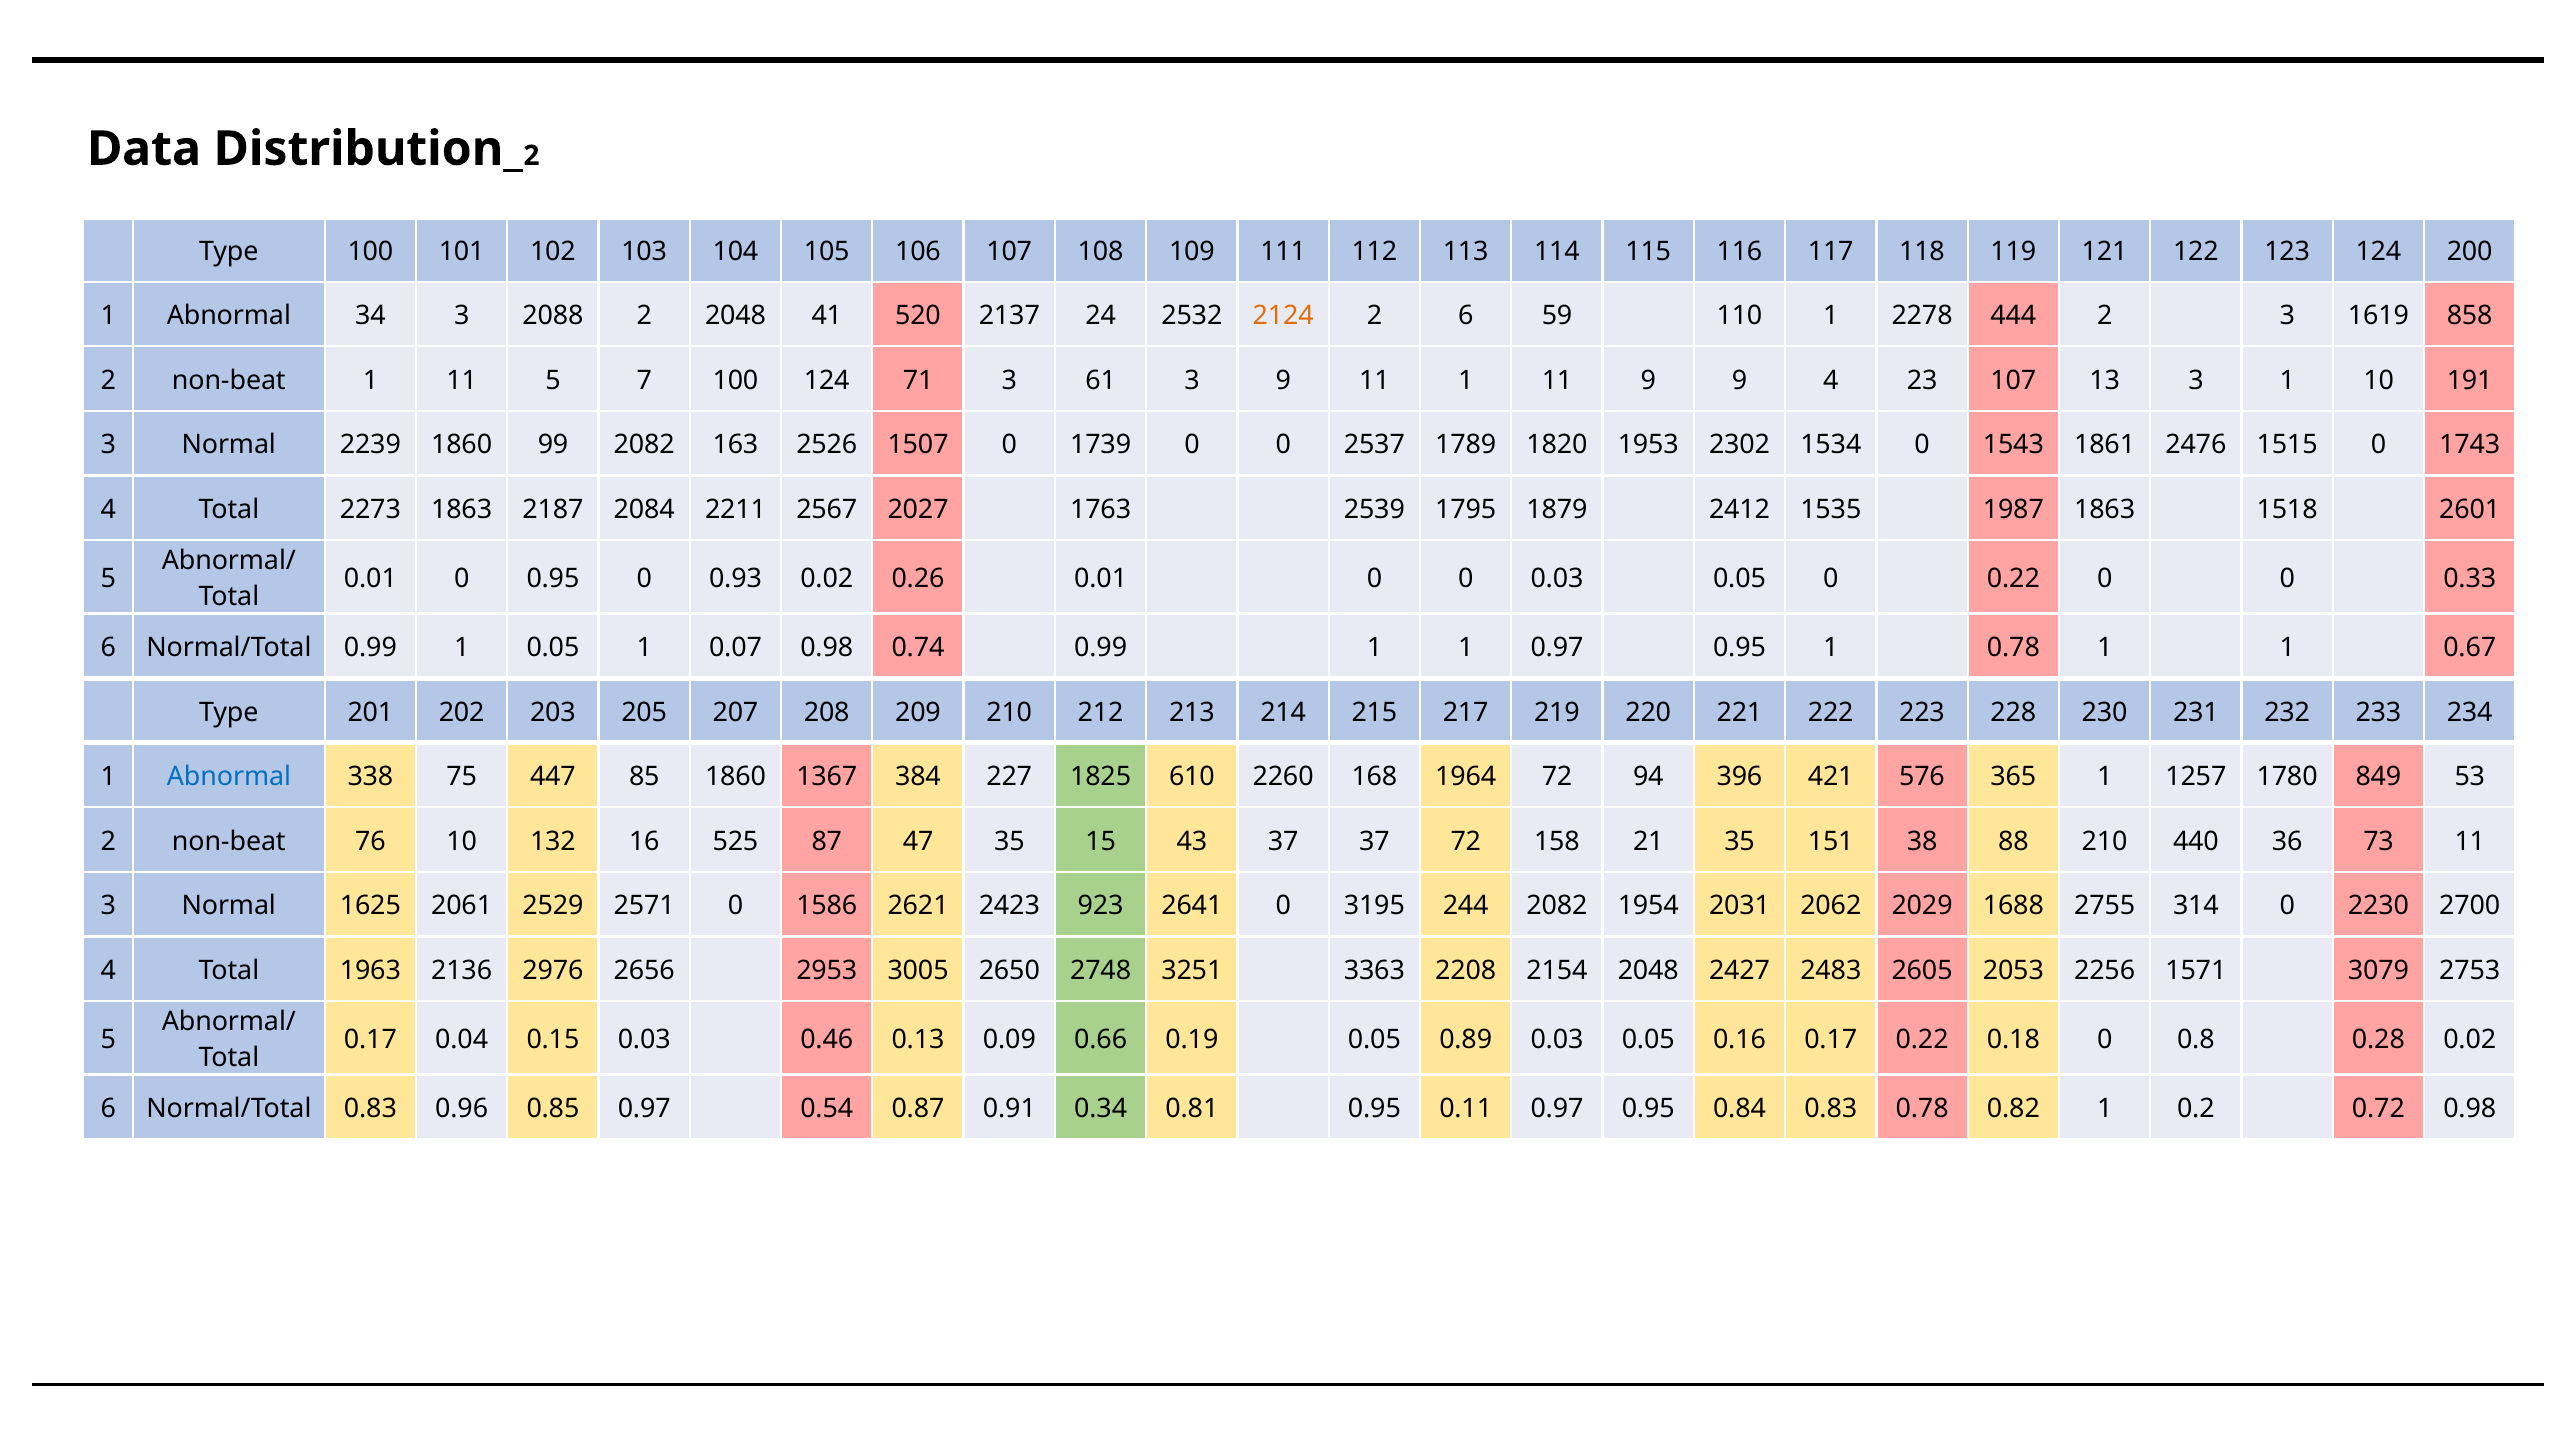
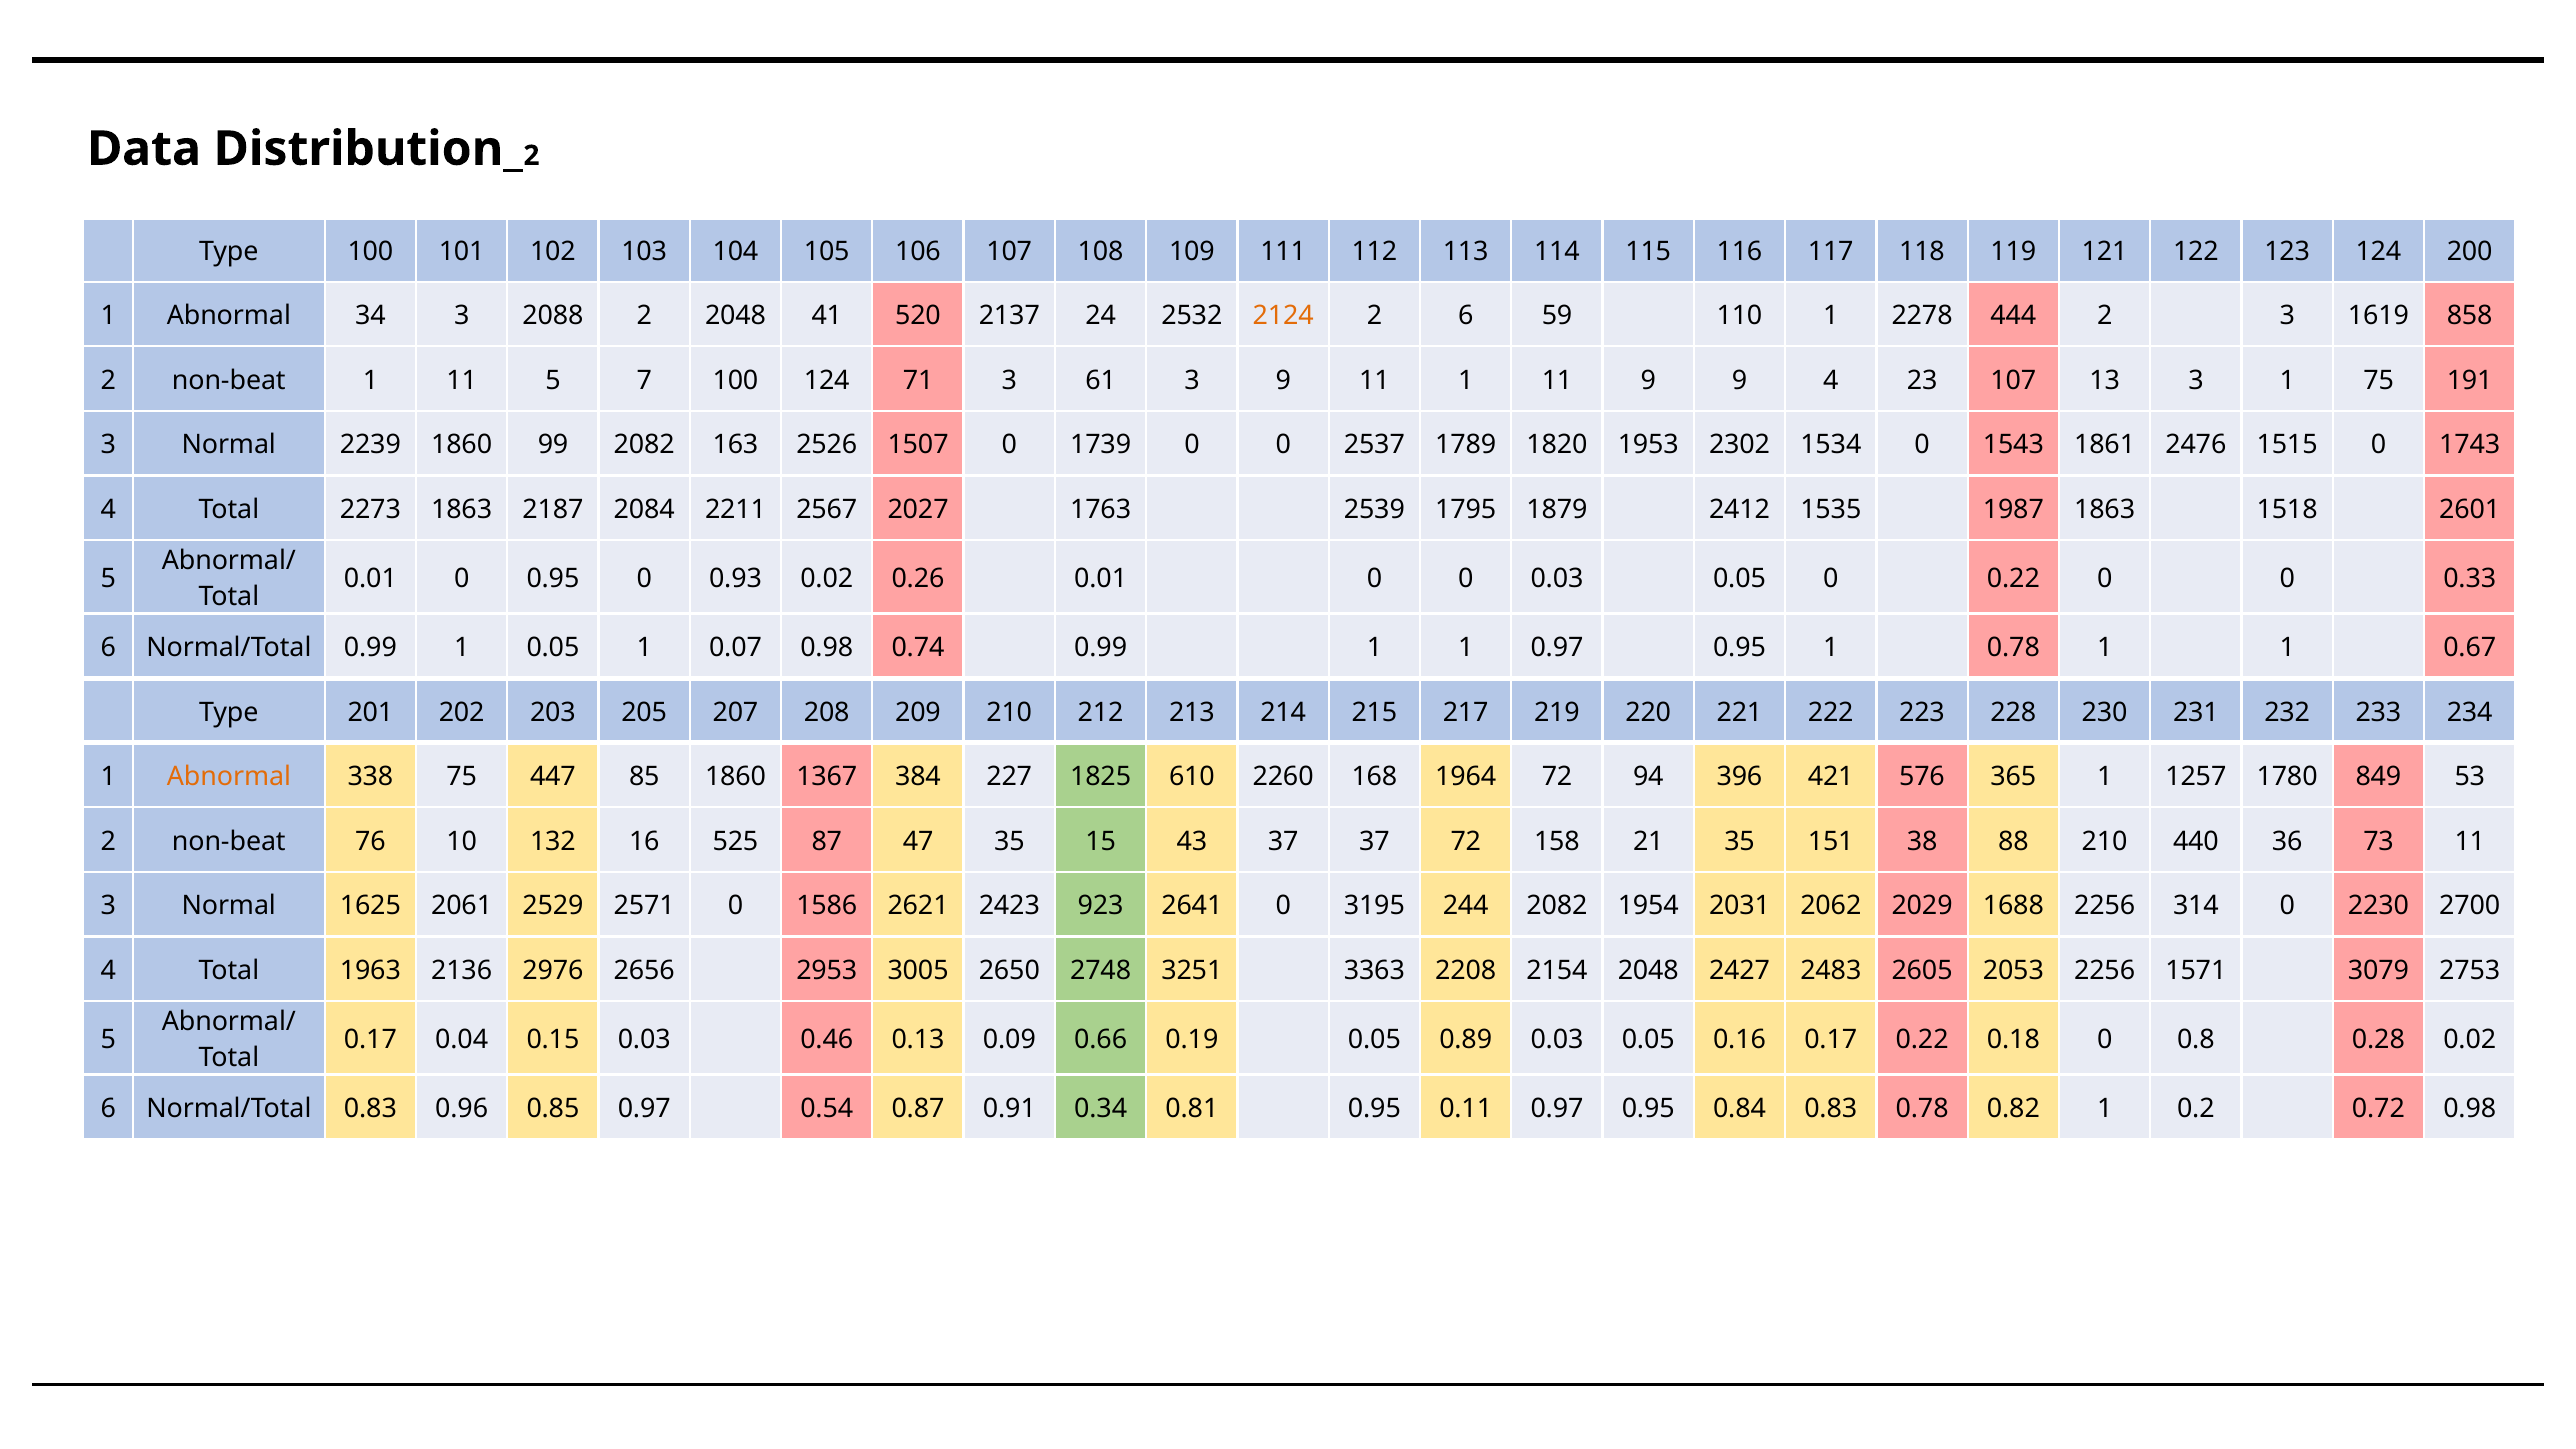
1 10: 10 -> 75 (2379, 381)
Abnormal colour: blue -> orange (229, 777)
1688 2755: 2755 -> 2256 (2105, 906)
